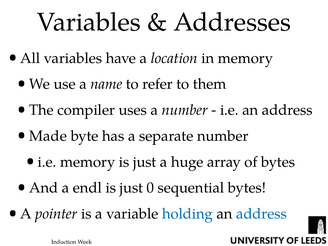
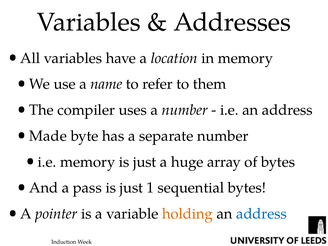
endl: endl -> pass (87, 188)
0: 0 -> 1 (150, 188)
holding colour: blue -> orange (187, 214)
